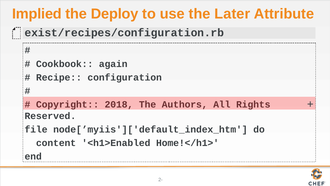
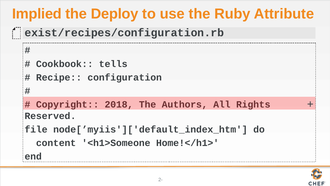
Later: Later -> Ruby (232, 14)
again: again -> tells (113, 64)
<h1>Enabled: <h1>Enabled -> <h1>Someone (116, 143)
